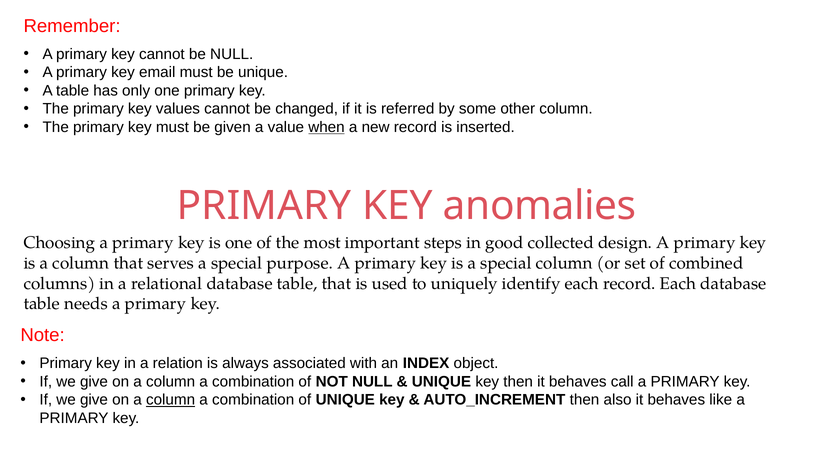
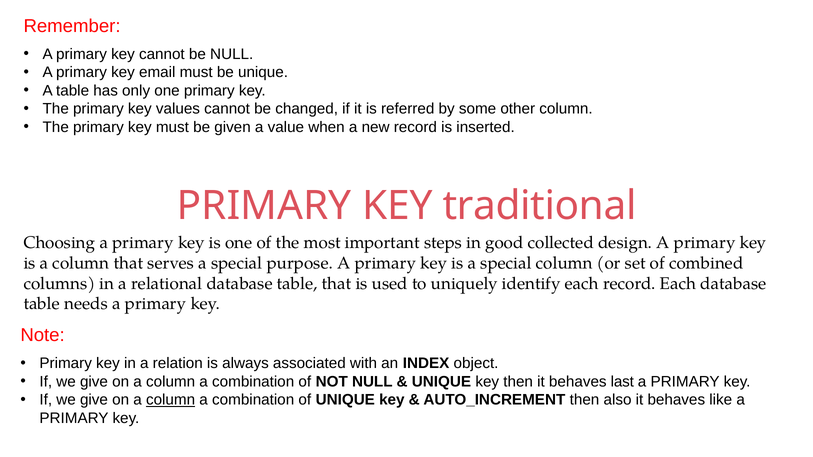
when underline: present -> none (326, 127)
anomalies: anomalies -> traditional (540, 206)
call: call -> last (622, 382)
